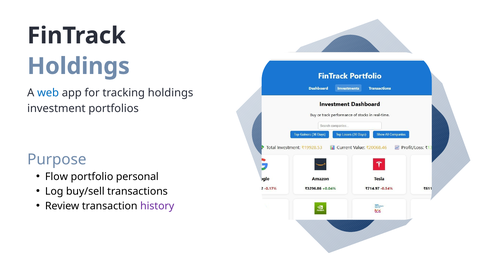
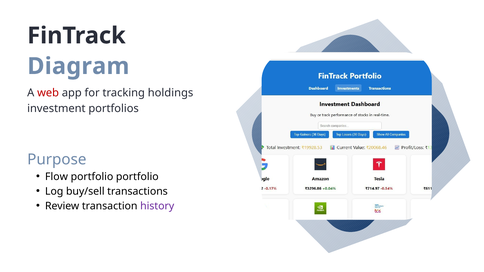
Holdings: Holdings -> Diagram (78, 66)
web colour: blue -> red (48, 93)
portfolio personal: personal -> portfolio (137, 177)
